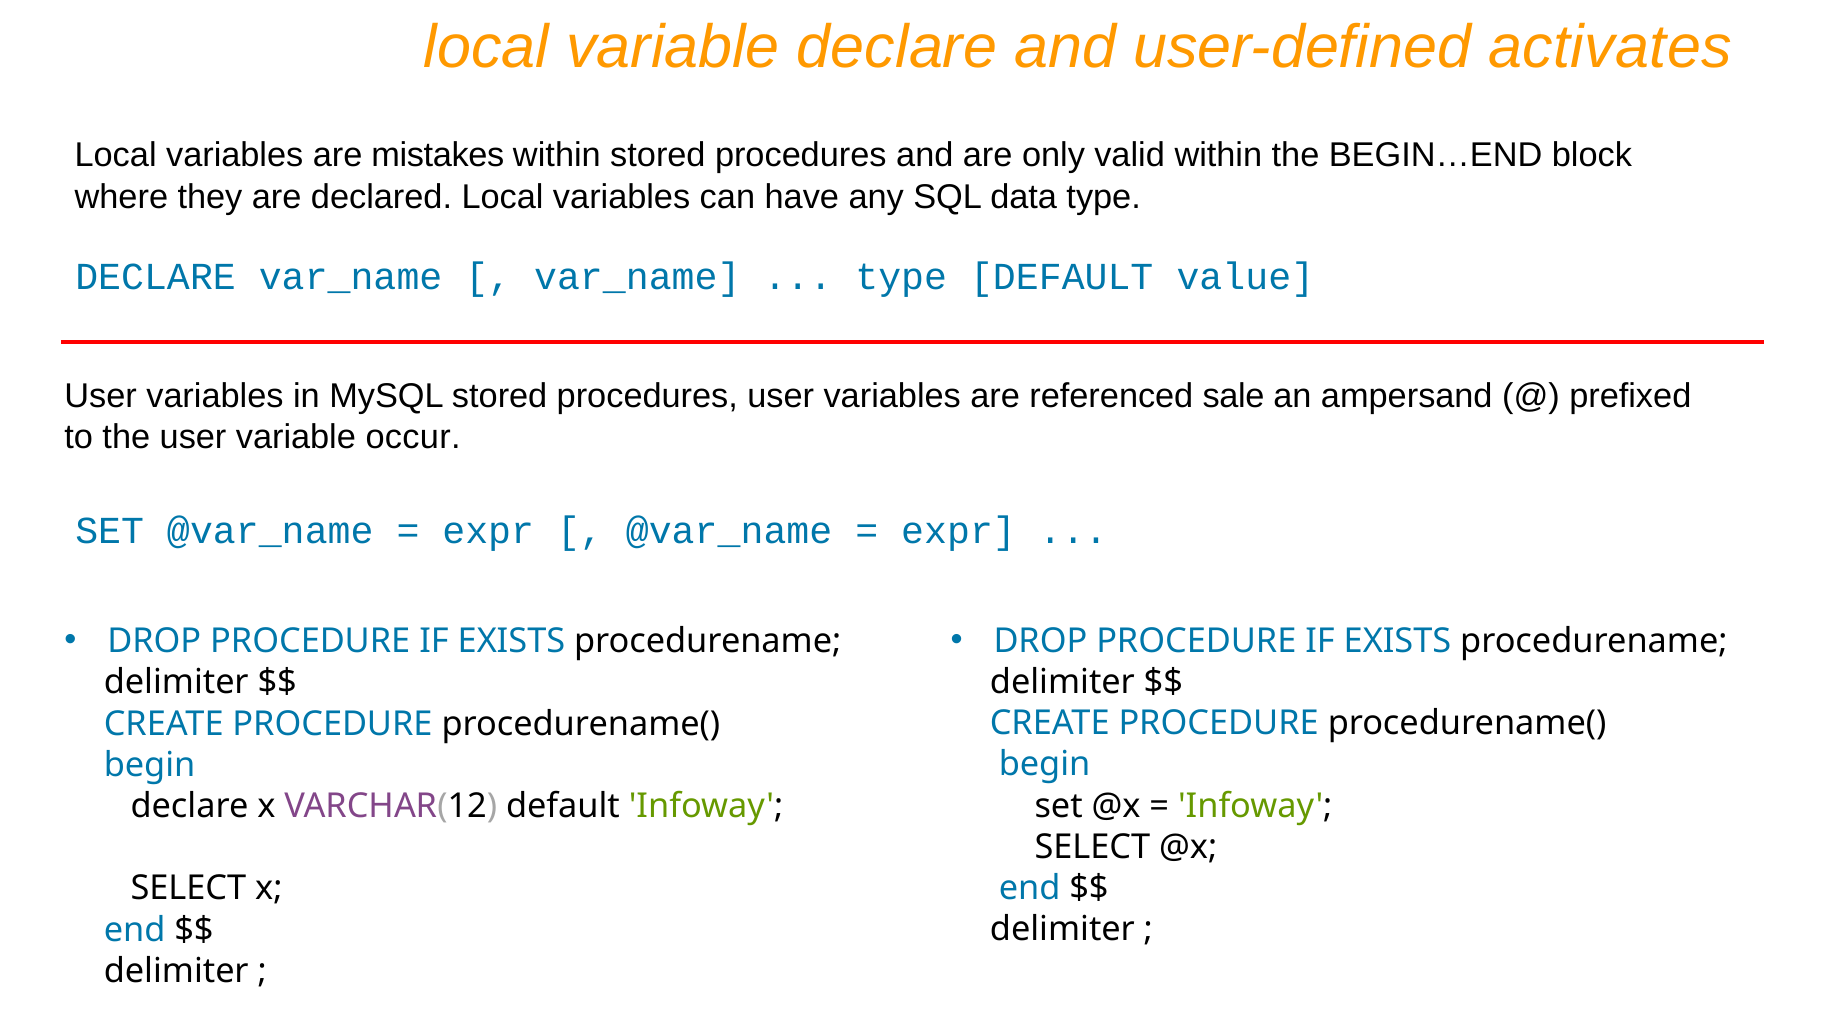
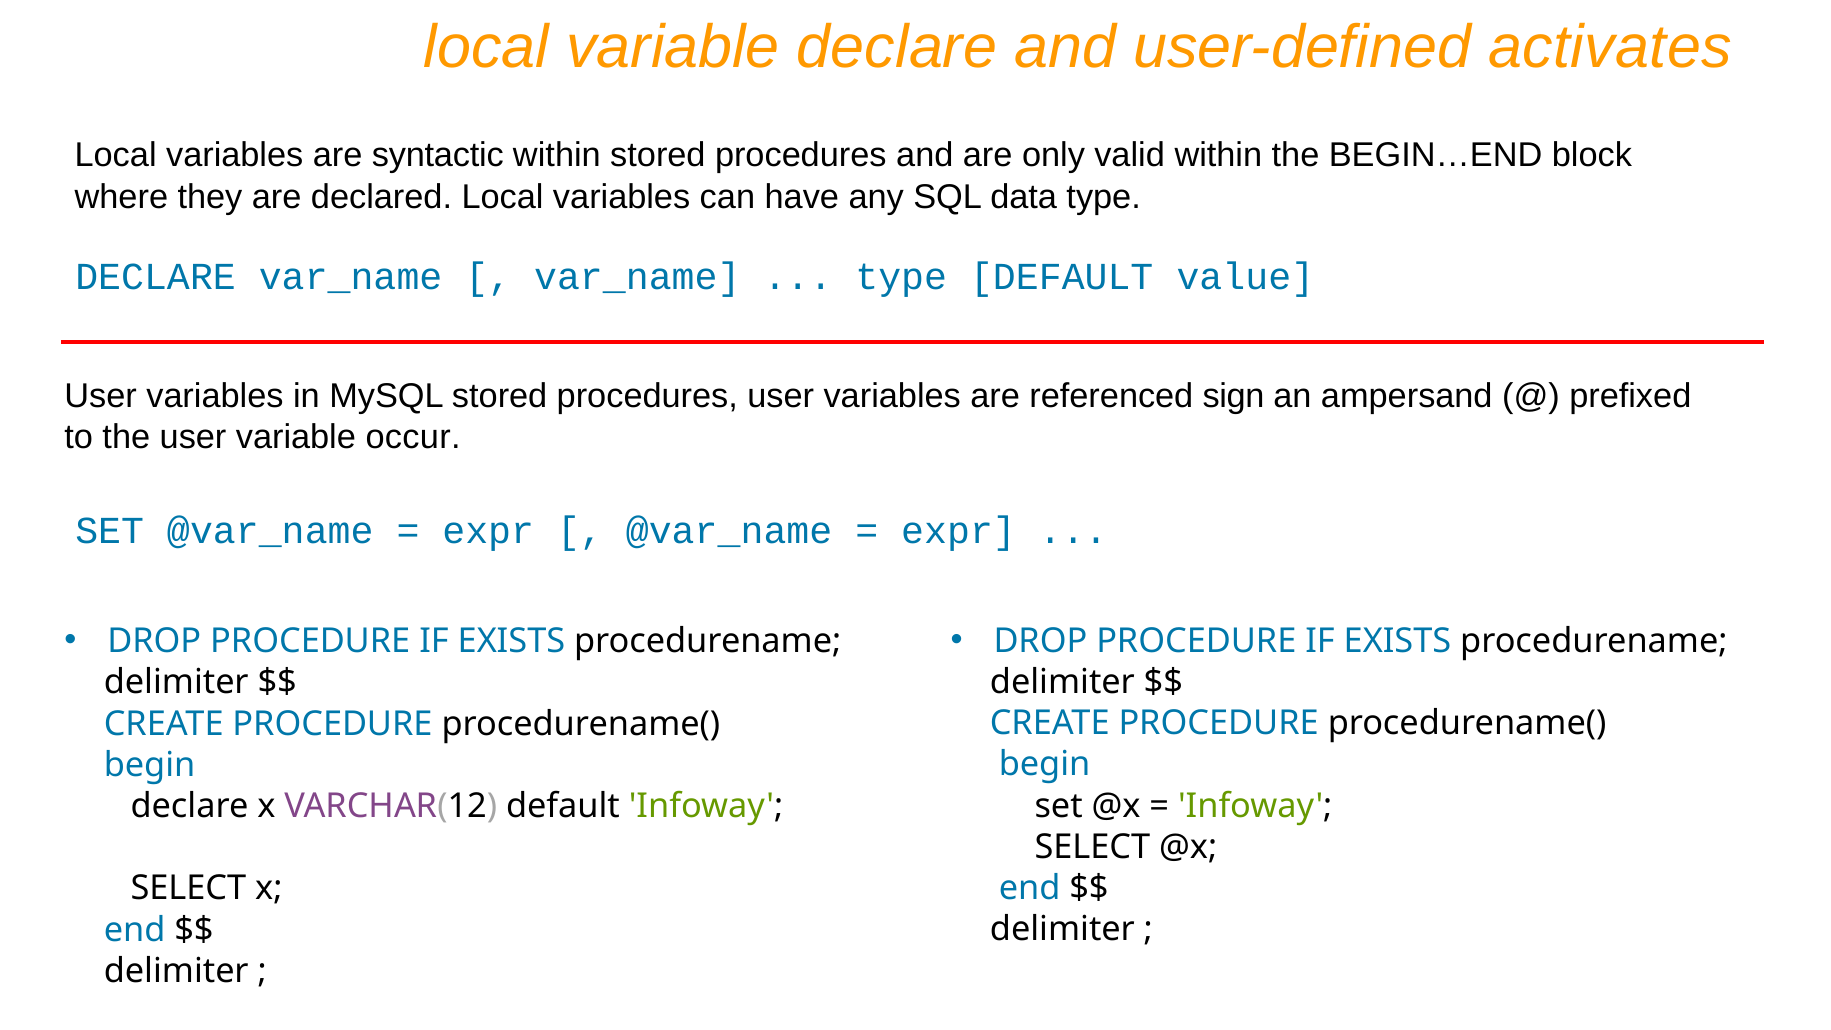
mistakes: mistakes -> syntactic (438, 156)
sale: sale -> sign (1234, 396)
